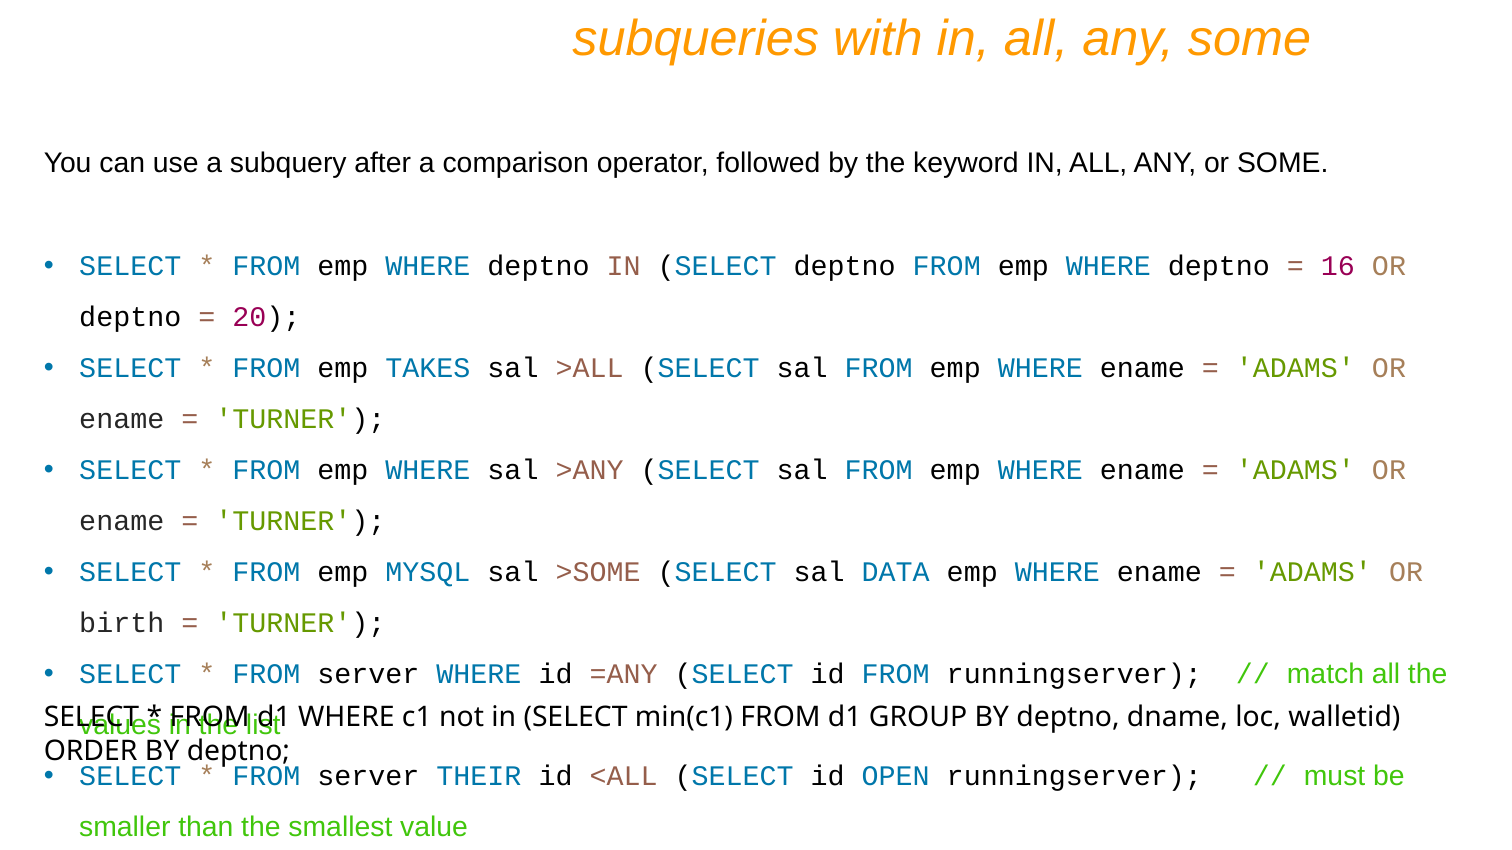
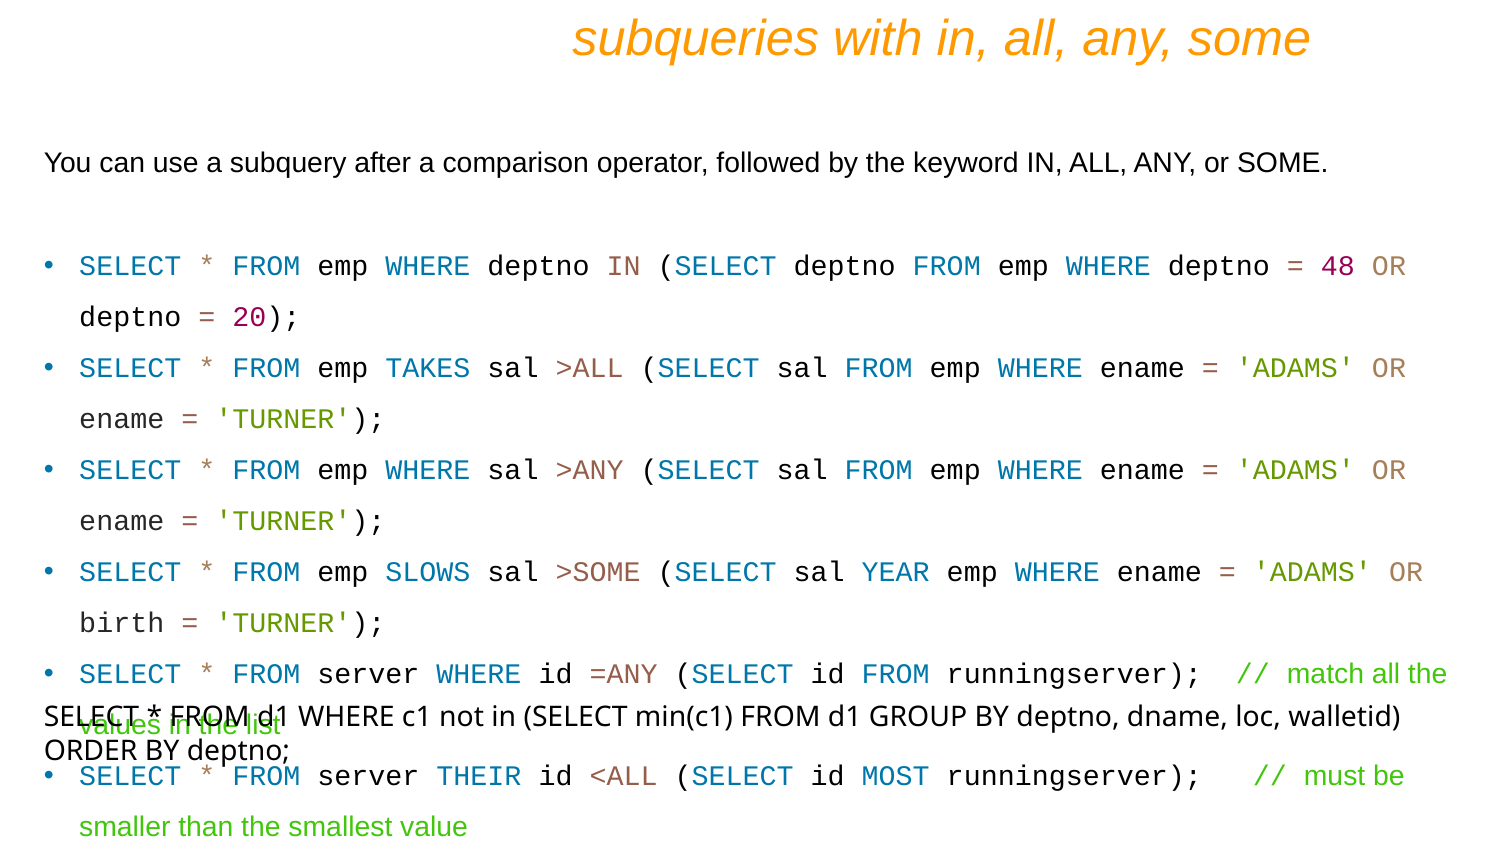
16: 16 -> 48 (1338, 266)
MYSQL: MYSQL -> SLOWS (428, 573)
DATA: DATA -> YEAR (896, 573)
OPEN: OPEN -> MOST (896, 777)
